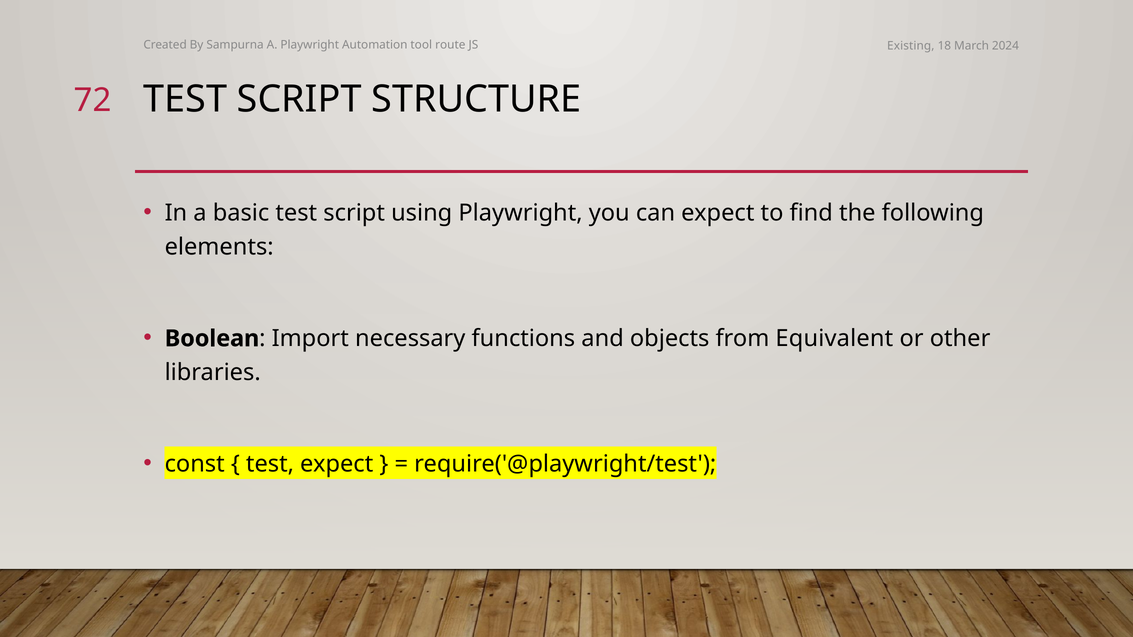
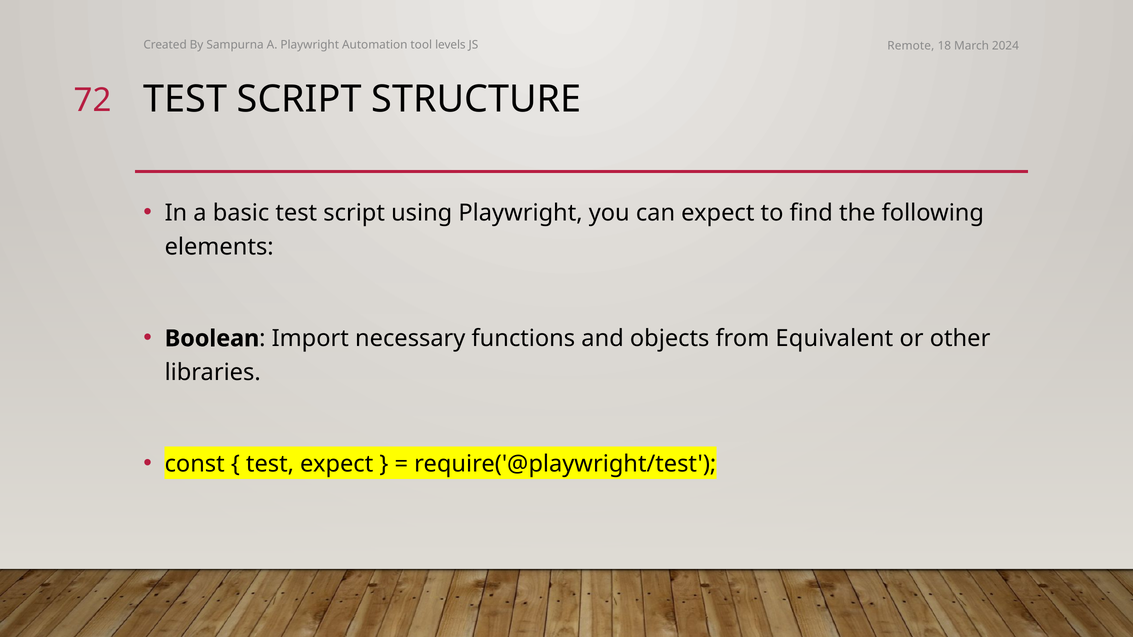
route: route -> levels (450, 45)
Existing: Existing -> Remote (911, 46)
